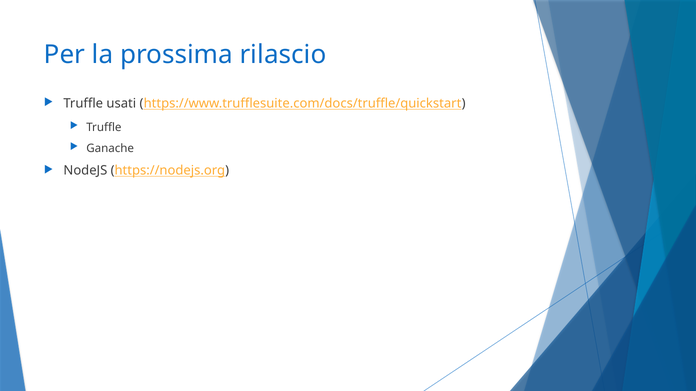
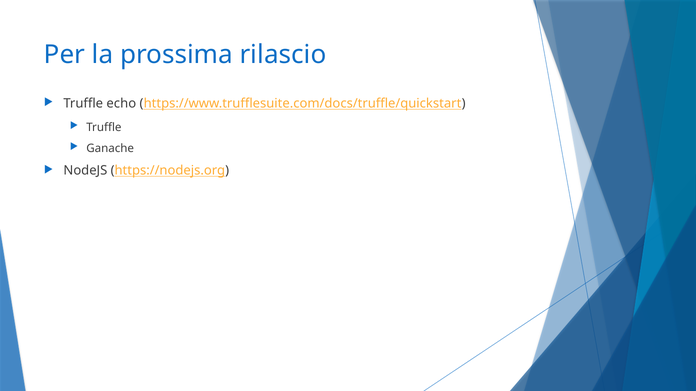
usati: usati -> echo (121, 103)
